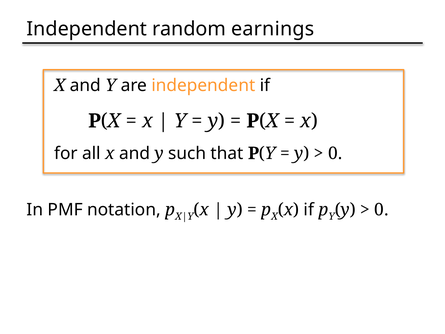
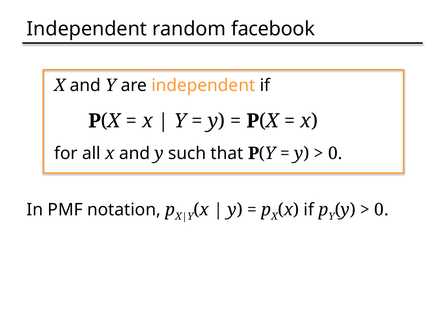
earnings: earnings -> facebook (273, 29)
